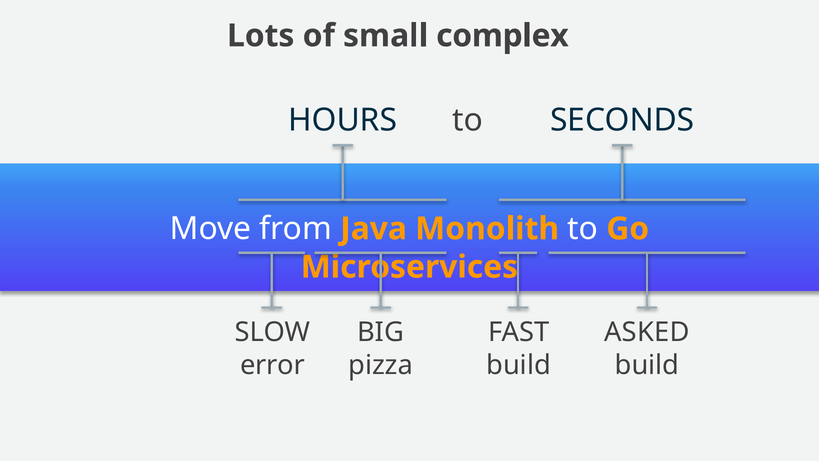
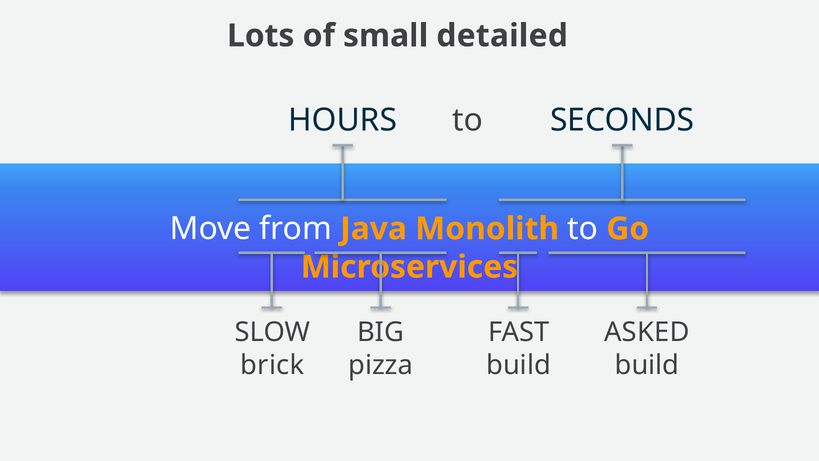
complex: complex -> detailed (502, 36)
error: error -> brick (272, 365)
